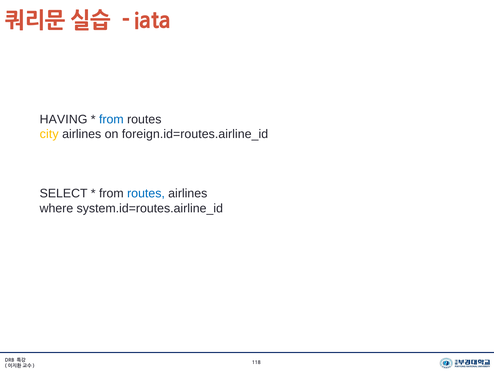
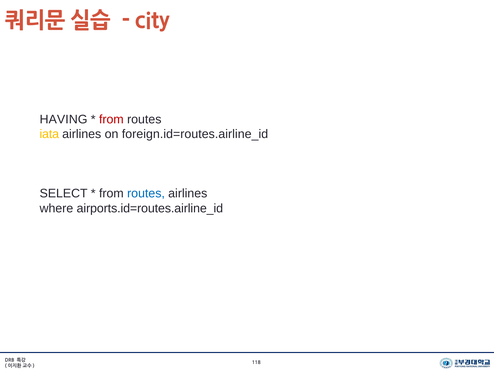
iata: iata -> city (152, 21)
from colour: blue -> red (111, 119)
city: city -> iata (49, 134)
system.id=routes.airline_id: system.id=routes.airline_id -> airports.id=routes.airline_id (150, 208)
